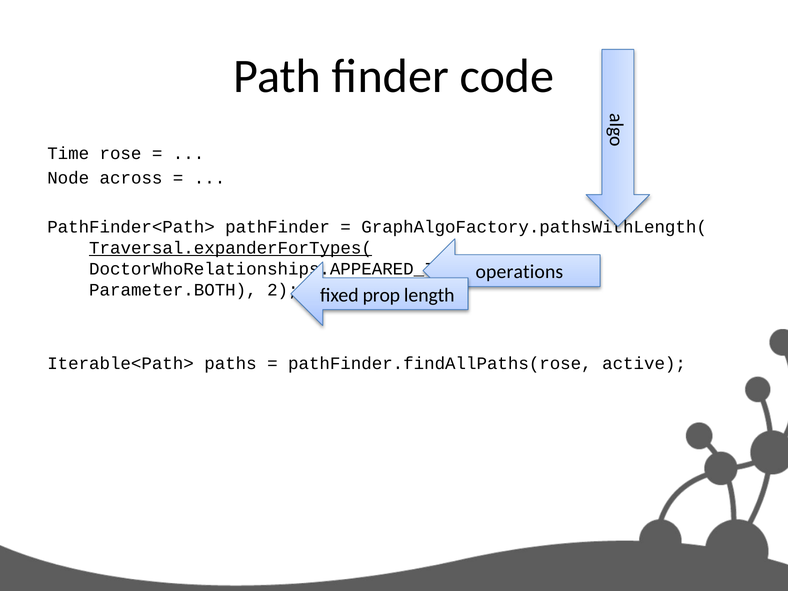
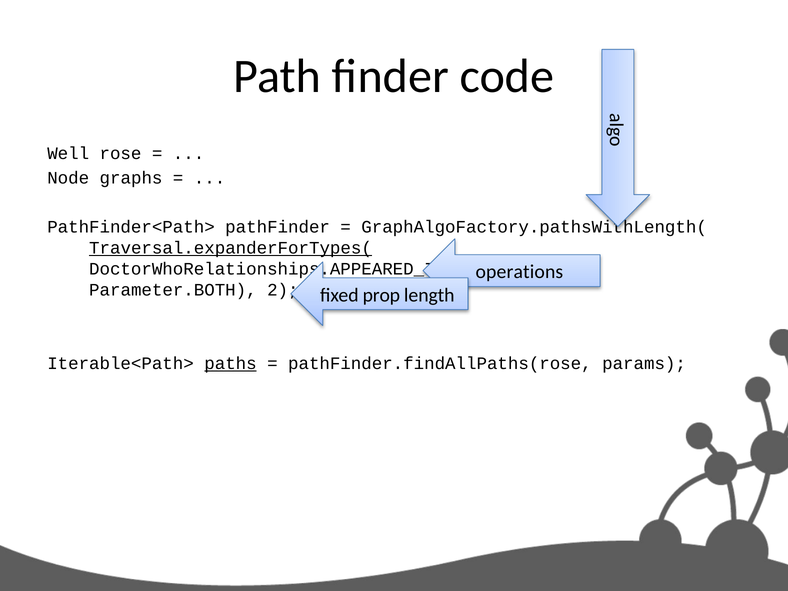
Time: Time -> Well (68, 154)
across: across -> graphs (131, 178)
paths underline: none -> present (231, 364)
active: active -> params (644, 364)
